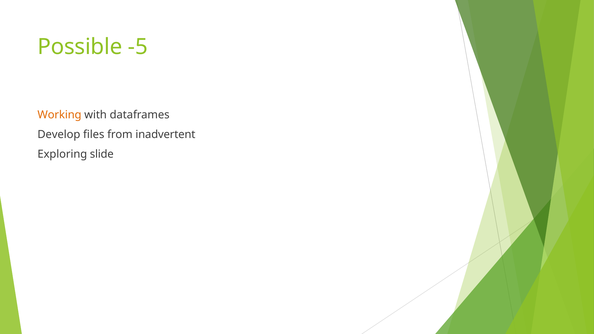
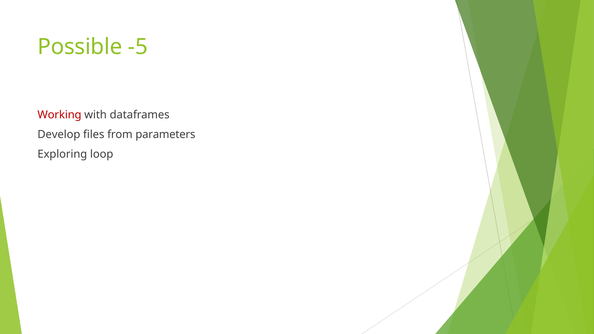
Working colour: orange -> red (59, 115)
inadvertent: inadvertent -> parameters (165, 135)
slide: slide -> loop (102, 154)
